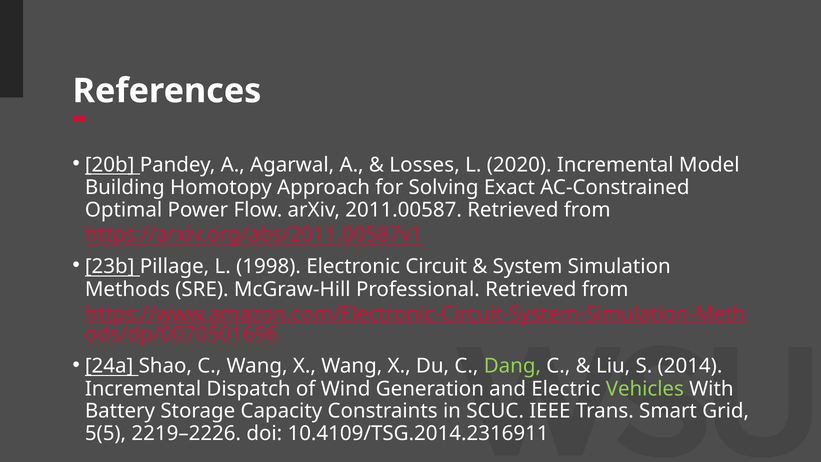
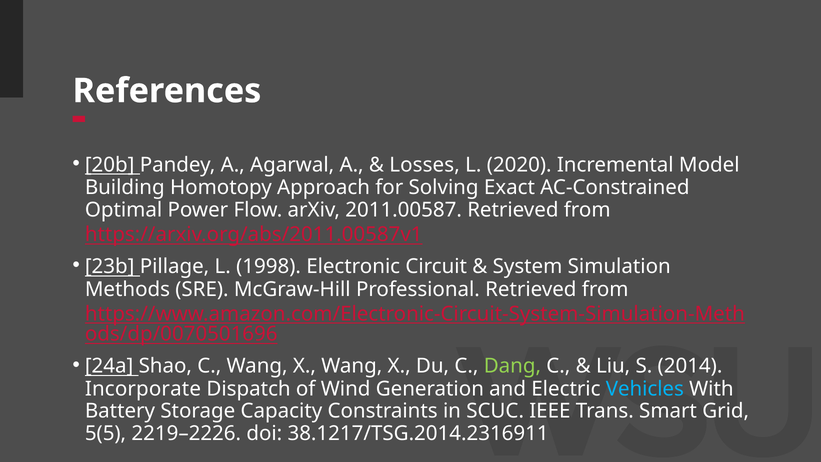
Incremental: Incremental -> Incorporate (143, 389)
Vehicles colour: light green -> light blue (645, 389)
10.4109/TSG.2014.2316911: 10.4109/TSG.2014.2316911 -> 38.1217/TSG.2014.2316911 (418, 433)
